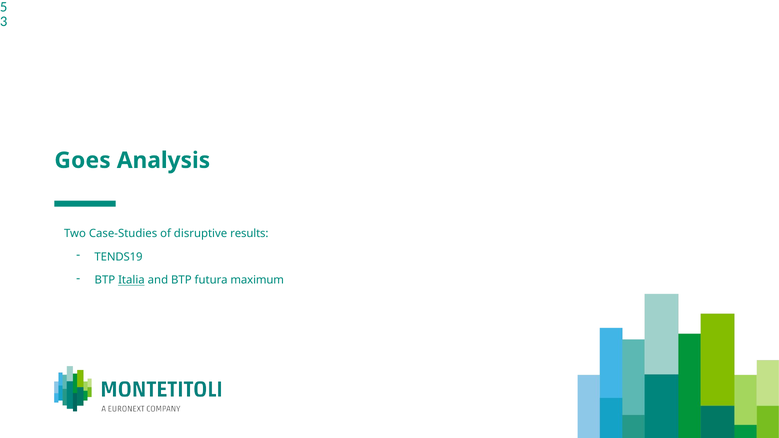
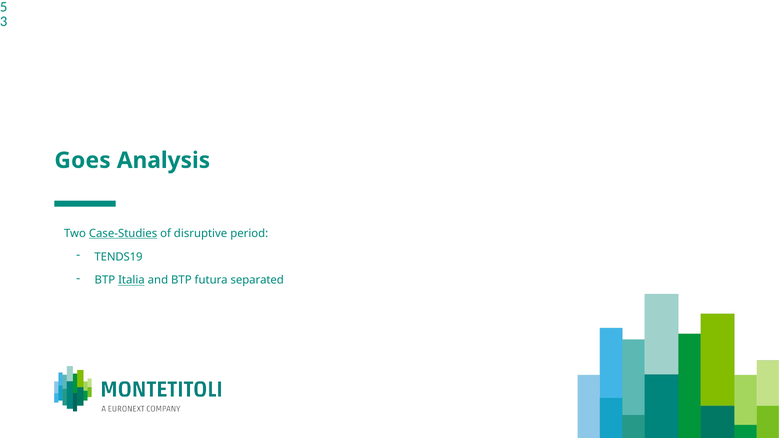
Case-Studies underline: none -> present (123, 234)
results: results -> period (249, 234)
maximum: maximum -> separated (257, 280)
